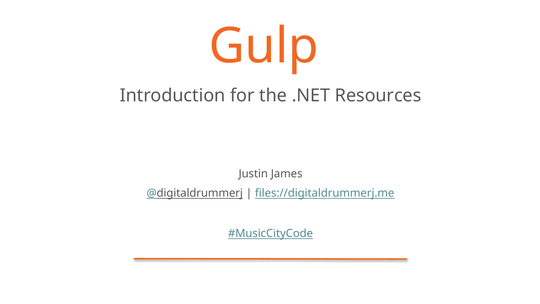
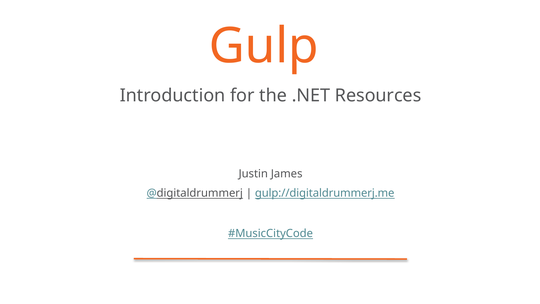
files://digitaldrummerj.me: files://digitaldrummerj.me -> gulp://digitaldrummerj.me (325, 193)
